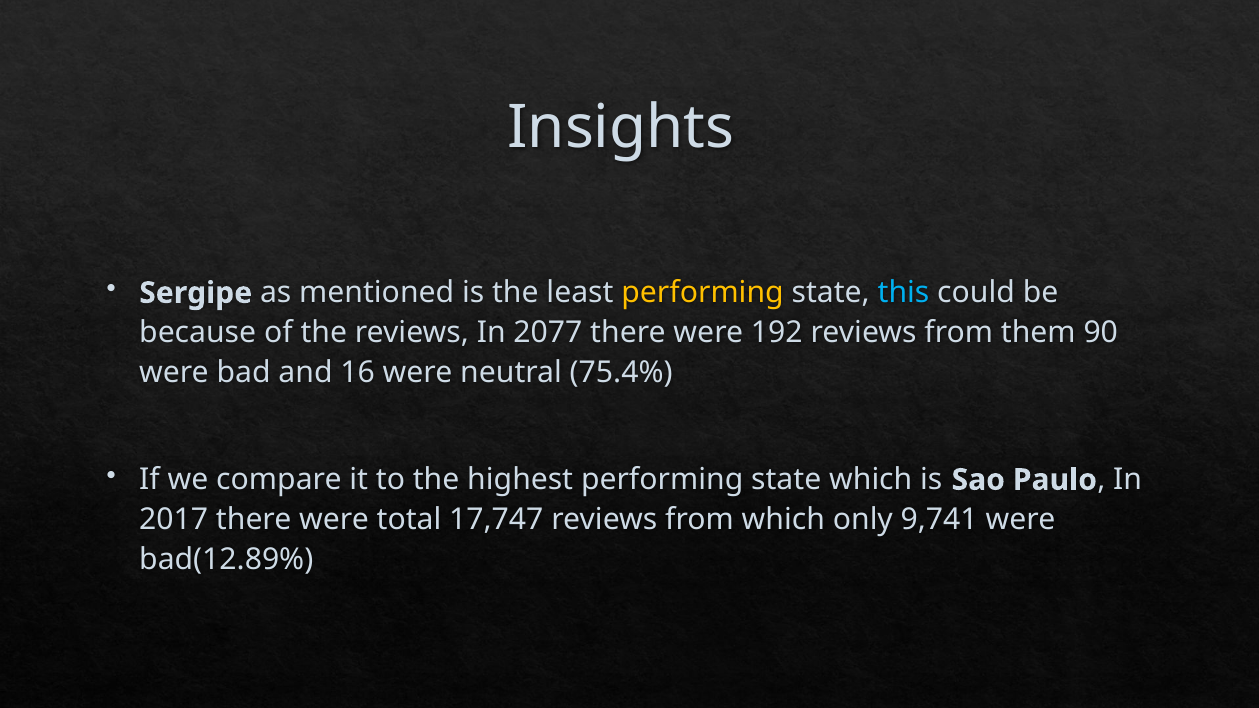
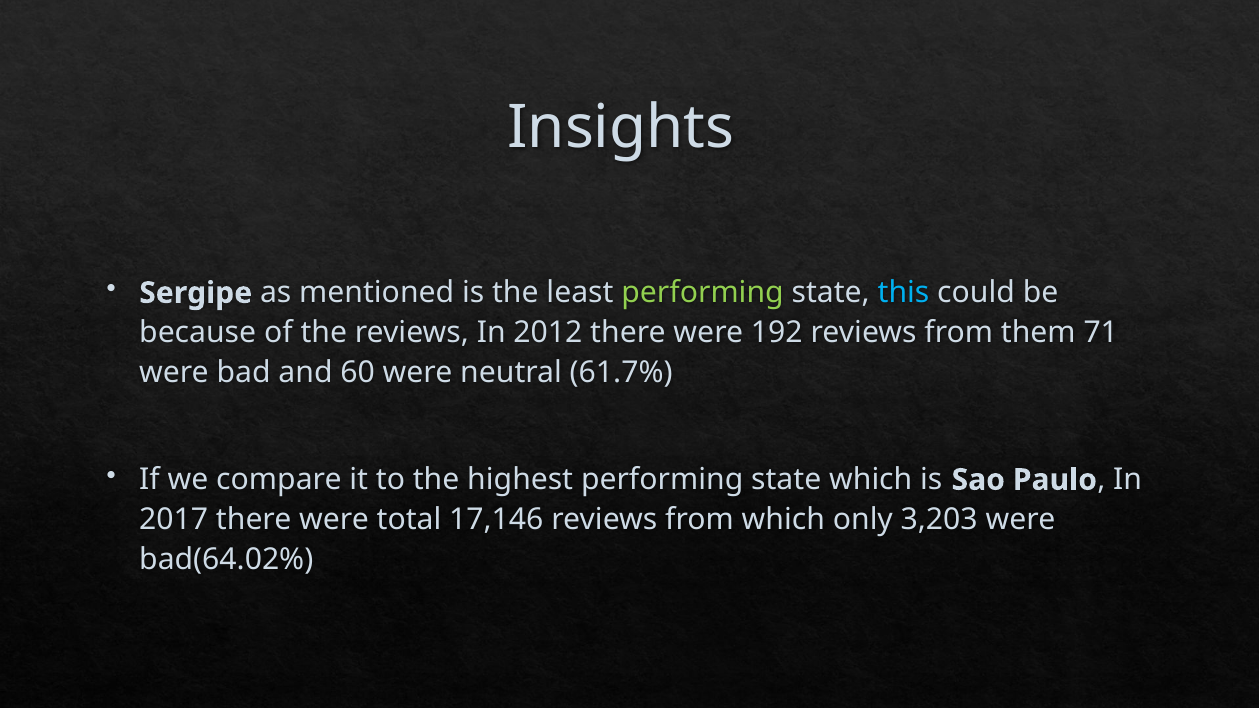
performing colour: yellow -> light green (703, 293)
2077: 2077 -> 2012 (548, 333)
90: 90 -> 71 (1101, 333)
16: 16 -> 60 (358, 373)
75.4%: 75.4% -> 61.7% (621, 373)
17,747: 17,747 -> 17,146 (496, 520)
9,741: 9,741 -> 3,203 (939, 520)
bad(12.89%: bad(12.89% -> bad(64.02% (226, 559)
